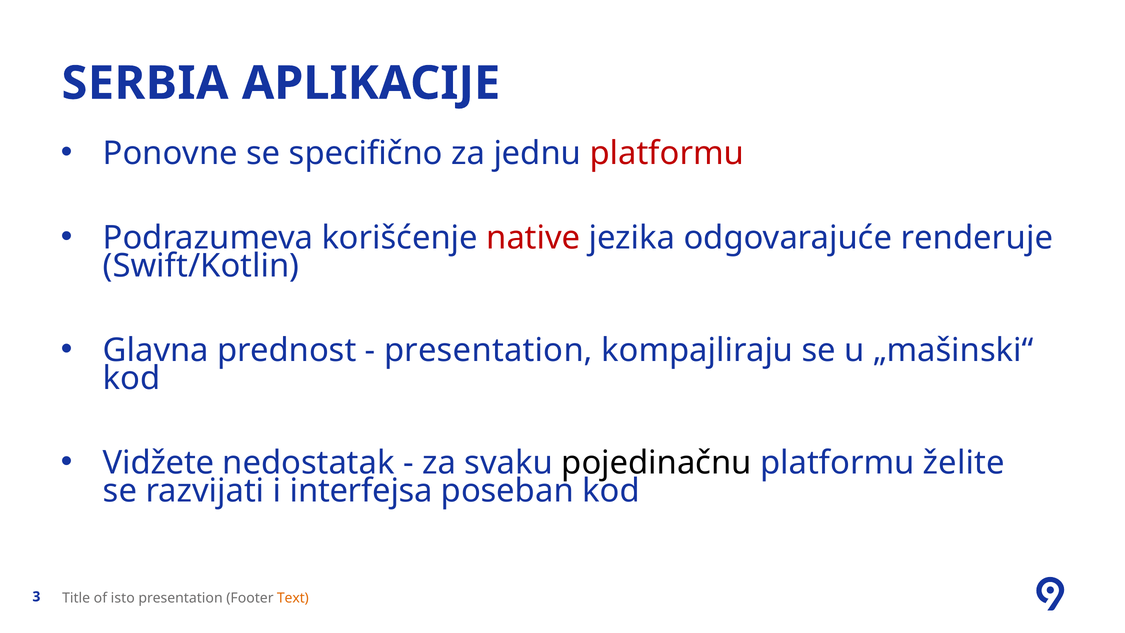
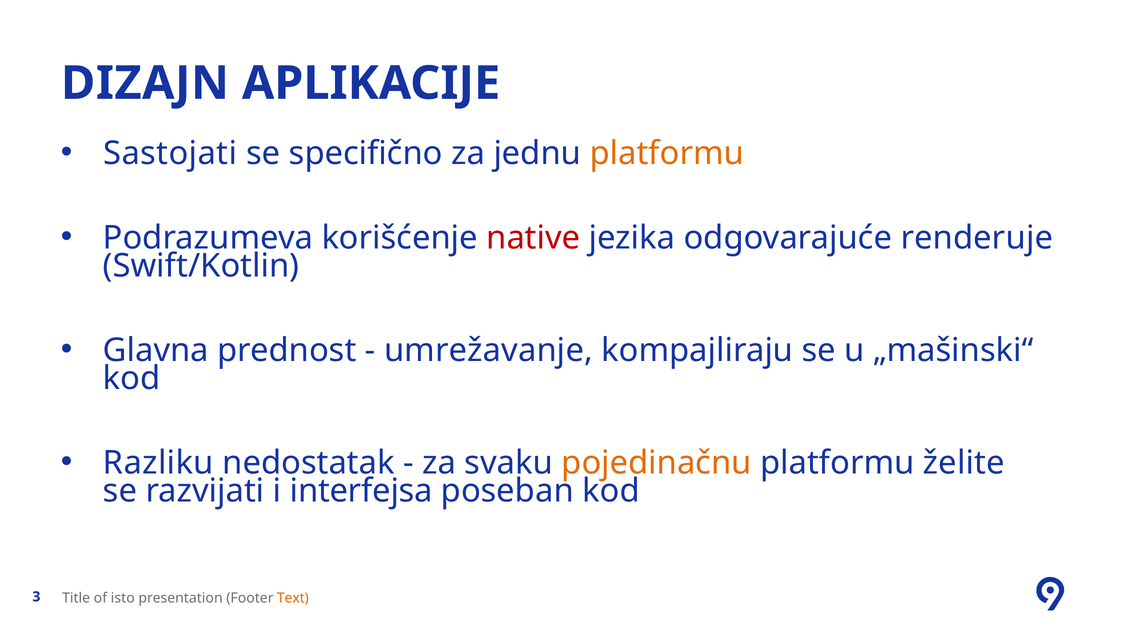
SERBIA: SERBIA -> DIZAJN (145, 83)
Ponovne: Ponovne -> Sastojati (170, 153)
platformu colour: red -> orange (667, 153)
presentation: presentation -> umrežavanje (488, 350)
Vidžete: Vidžete -> Razliku (158, 463)
pojedinačnu colour: black -> orange (657, 463)
